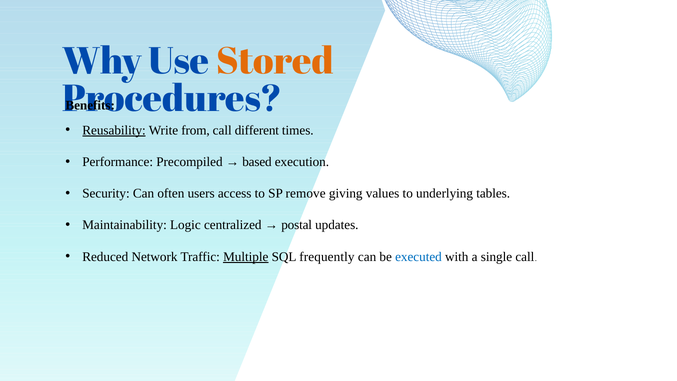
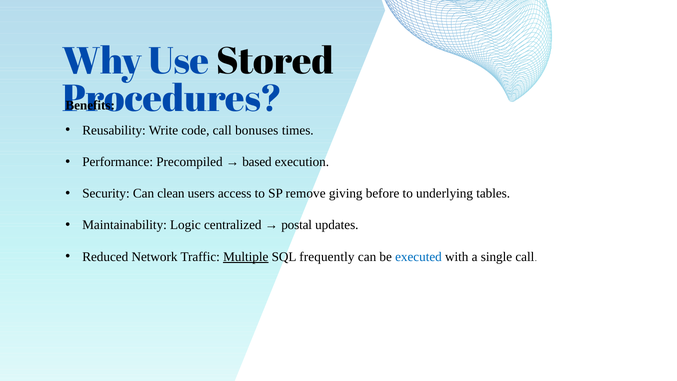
Stored colour: orange -> black (275, 61)
Reusability underline: present -> none (114, 130)
from: from -> code (195, 130)
different: different -> bonuses (257, 130)
often: often -> clean (171, 193)
values: values -> before (383, 193)
